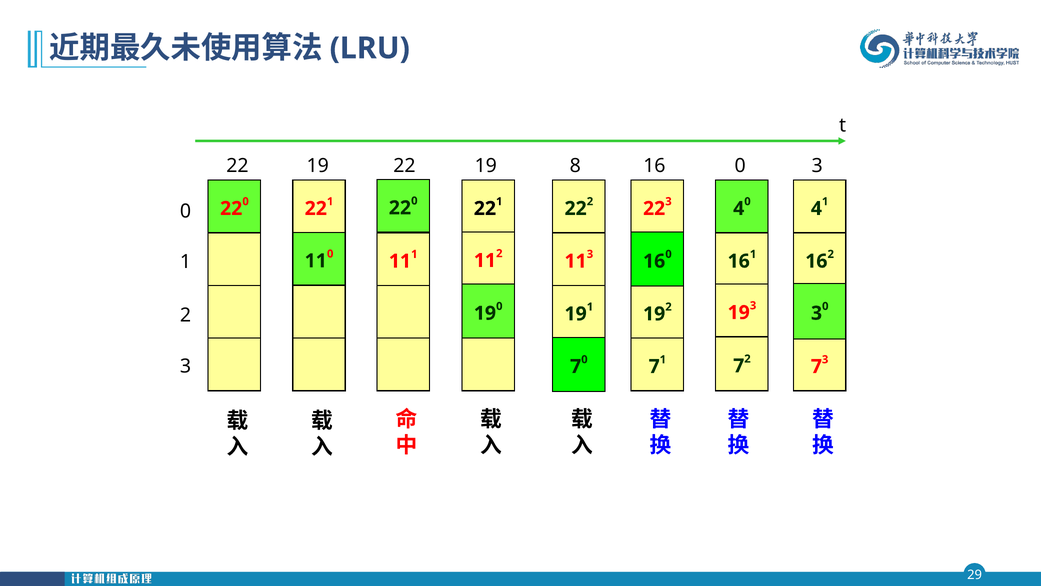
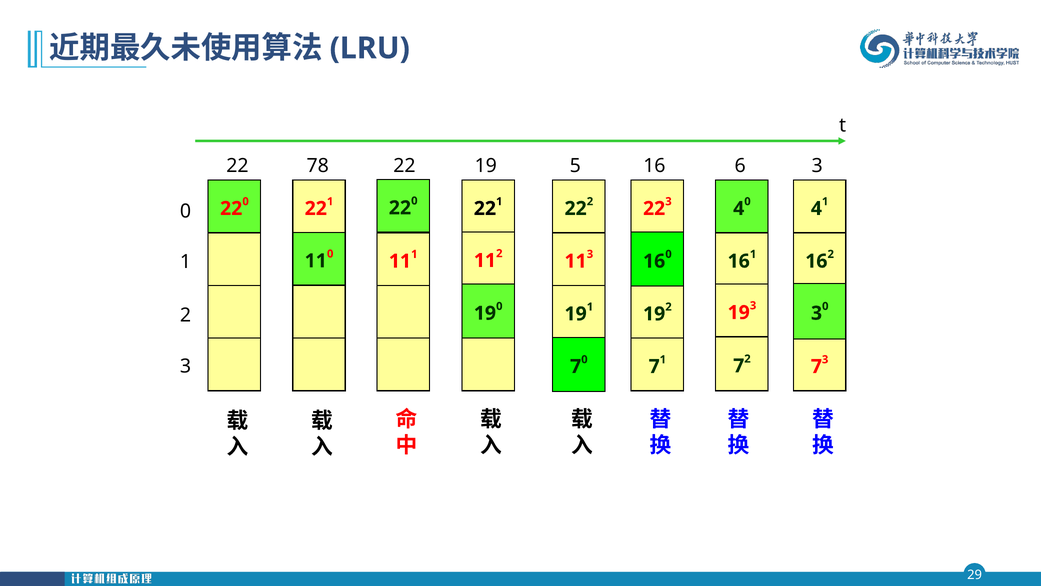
19: 19 -> 78 (318, 165)
8: 8 -> 5 (575, 165)
0: 0 -> 6 (740, 165)
